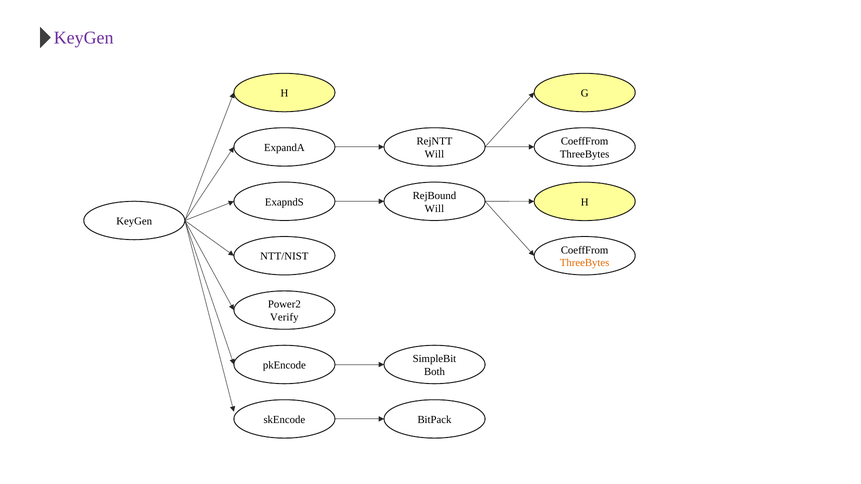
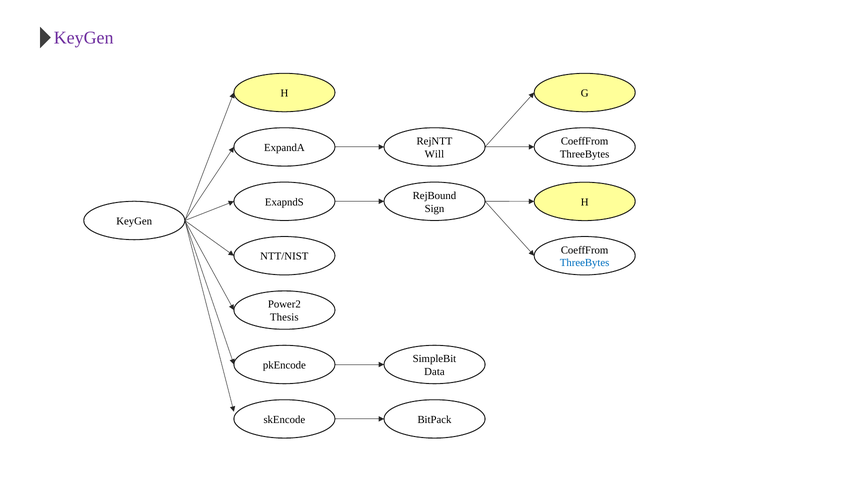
Will: Will -> Sign (435, 209)
ThreeBytes colour: orange -> blue (585, 263)
Verify: Verify -> Thesis (284, 317)
Both: Both -> Data (434, 372)
